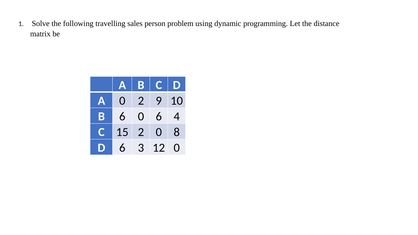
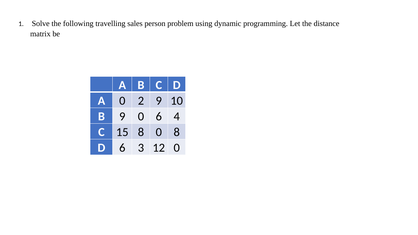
B 6: 6 -> 9 (122, 116)
15 2: 2 -> 8 (141, 132)
